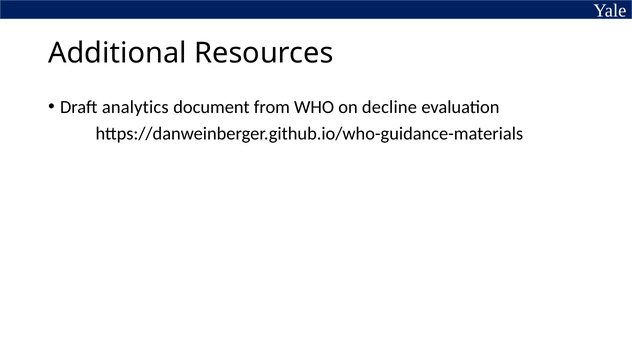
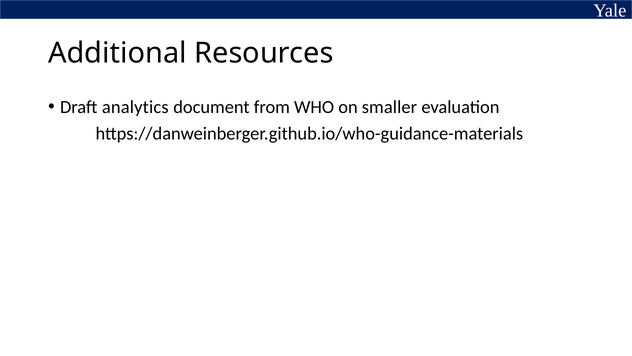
decline: decline -> smaller (389, 107)
